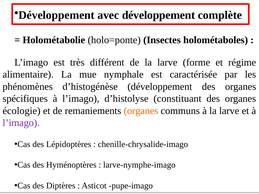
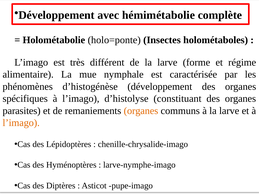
avec développement: développement -> hémimétabolie (159, 15)
écologie: écologie -> parasites (22, 111)
l’imago colour: purple -> orange (21, 123)
